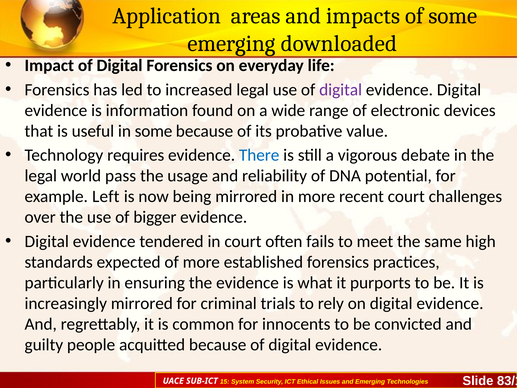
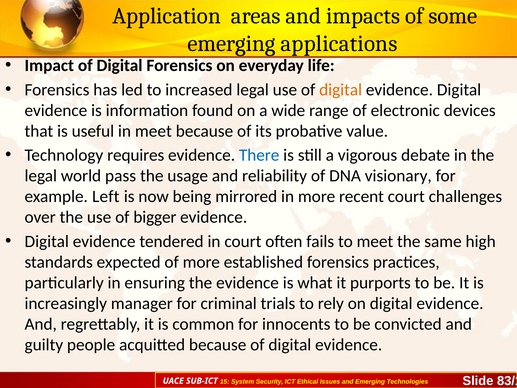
downloaded: downloaded -> applications (339, 43)
digital colour: purple -> orange (341, 90)
in some: some -> meet (153, 131)
potential: potential -> visionary (398, 176)
increasingly mirrored: mirrored -> manager (142, 303)
